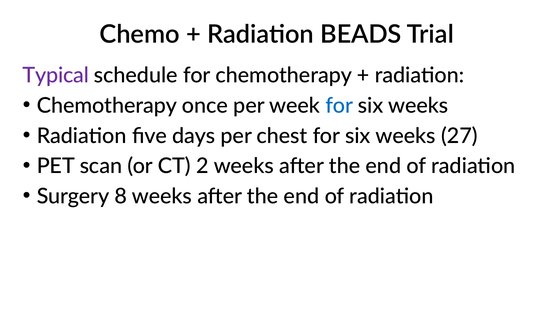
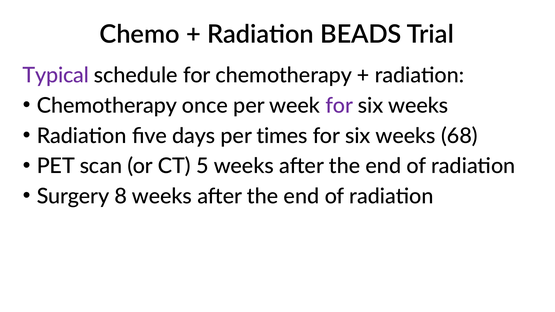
for colour: blue -> purple (339, 106)
chest: chest -> times (282, 136)
27: 27 -> 68 (459, 136)
2: 2 -> 5 (202, 166)
